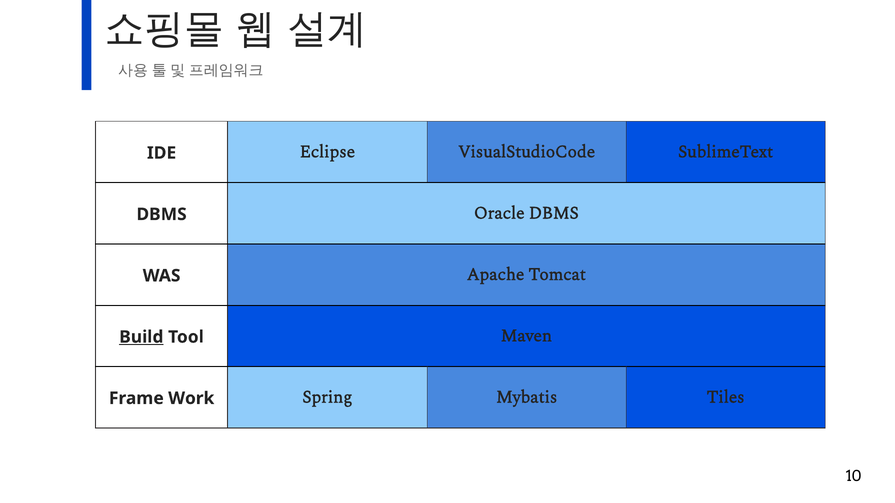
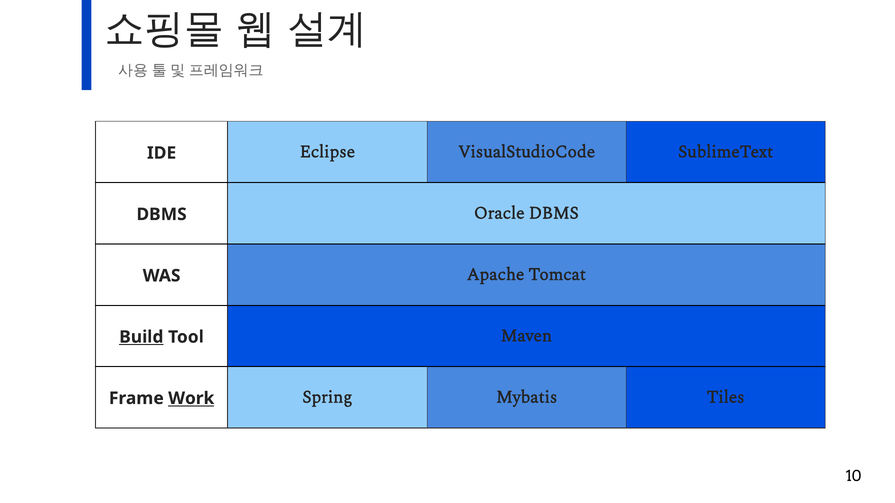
Work underline: none -> present (191, 399)
